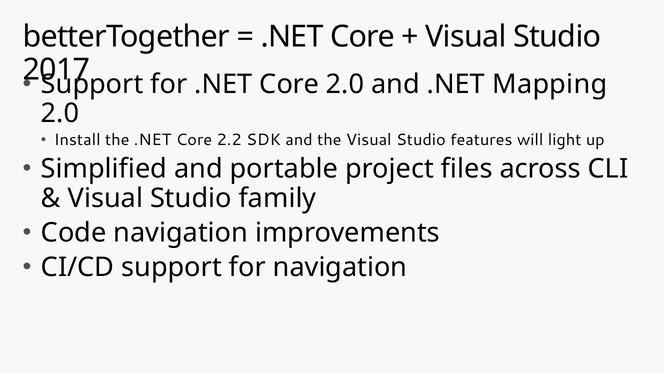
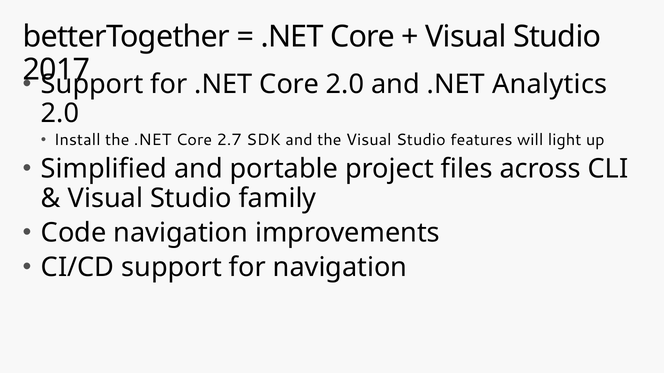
Mapping: Mapping -> Analytics (550, 84)
2.2: 2.2 -> 2.7 (229, 140)
